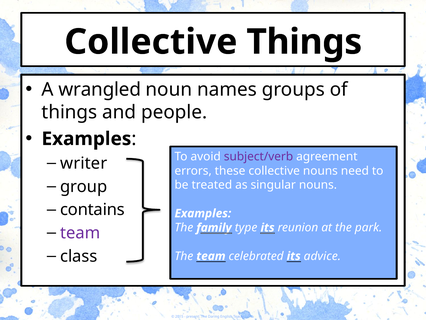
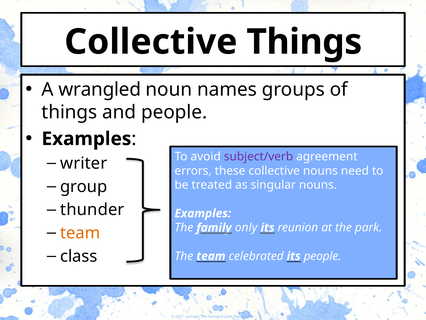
contains: contains -> thunder (92, 209)
type: type -> only (246, 227)
team colour: purple -> orange (80, 233)
its advice: advice -> people (322, 256)
